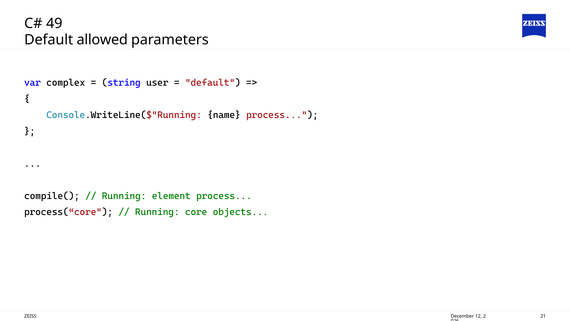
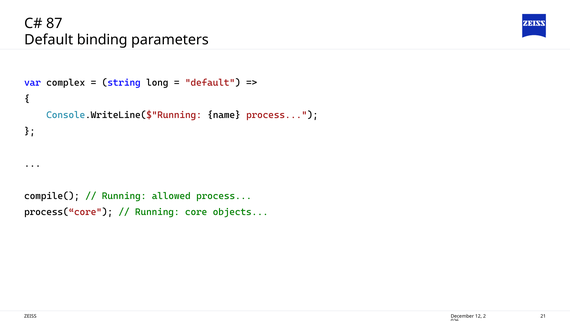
49: 49 -> 87 (54, 24)
allowed: allowed -> binding (102, 40)
user: user -> long (157, 83)
element: element -> allowed (171, 196)
